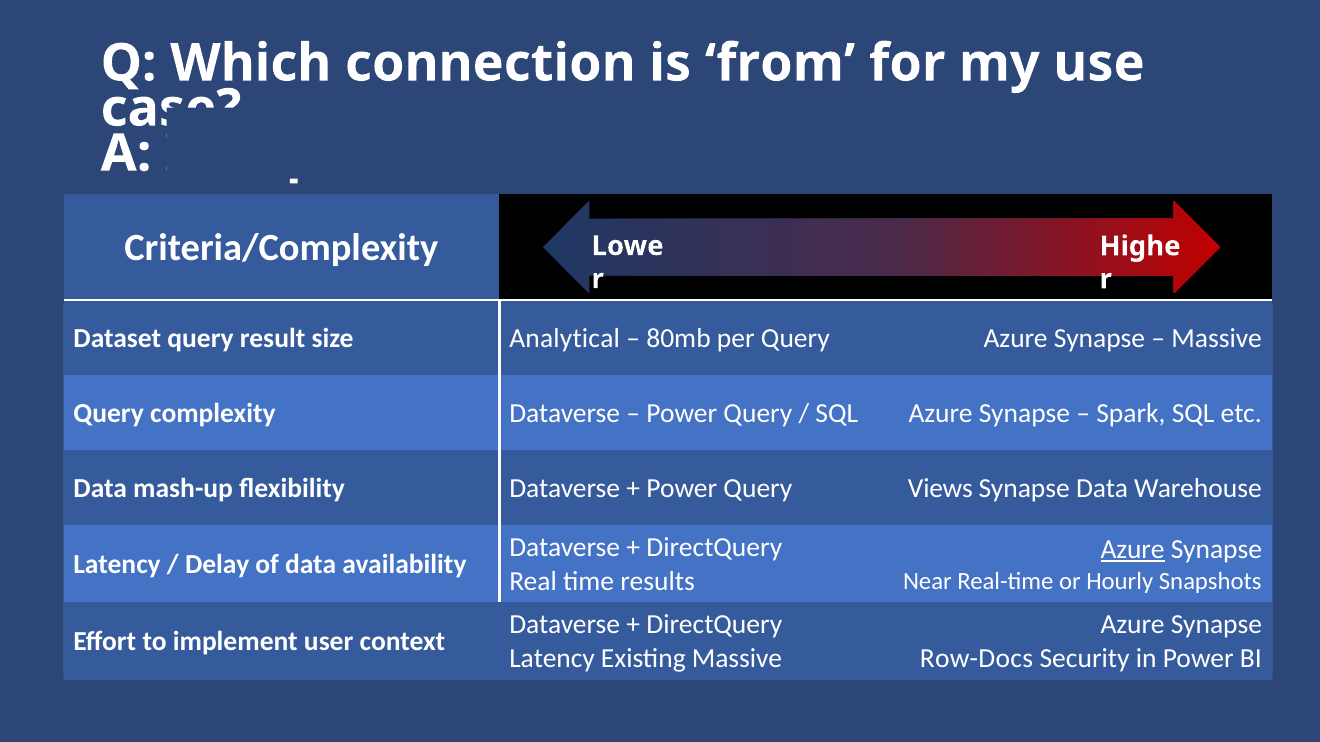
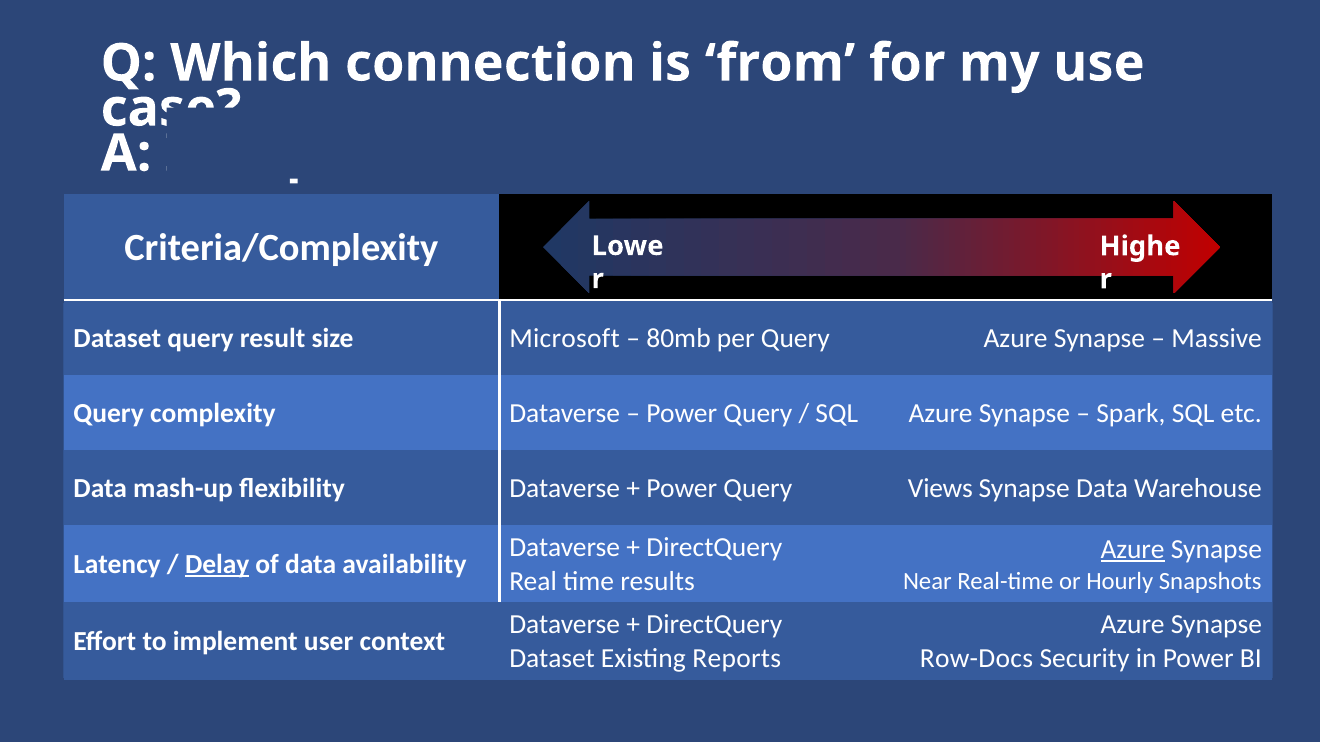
Analytical: Analytical -> Microsoft (565, 338)
Delay underline: none -> present (217, 565)
Latency: Latency -> Dataset (552, 659)
Existing Massive: Massive -> Reports (737, 659)
